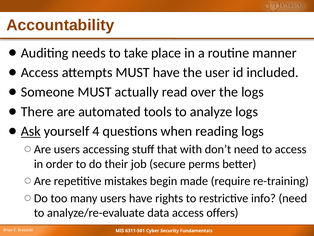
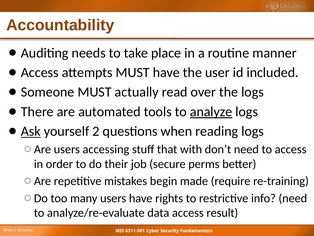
analyze underline: none -> present (211, 111)
4: 4 -> 2 (96, 131)
offers: offers -> result (222, 212)
